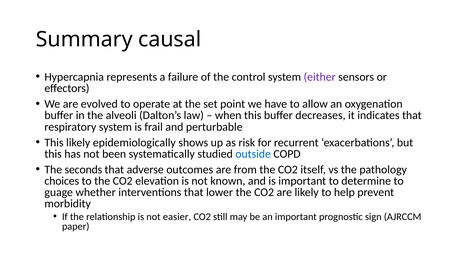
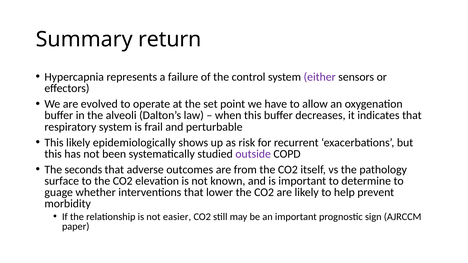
causal: causal -> return (170, 39)
outside colour: blue -> purple (253, 154)
choices: choices -> surface (62, 181)
